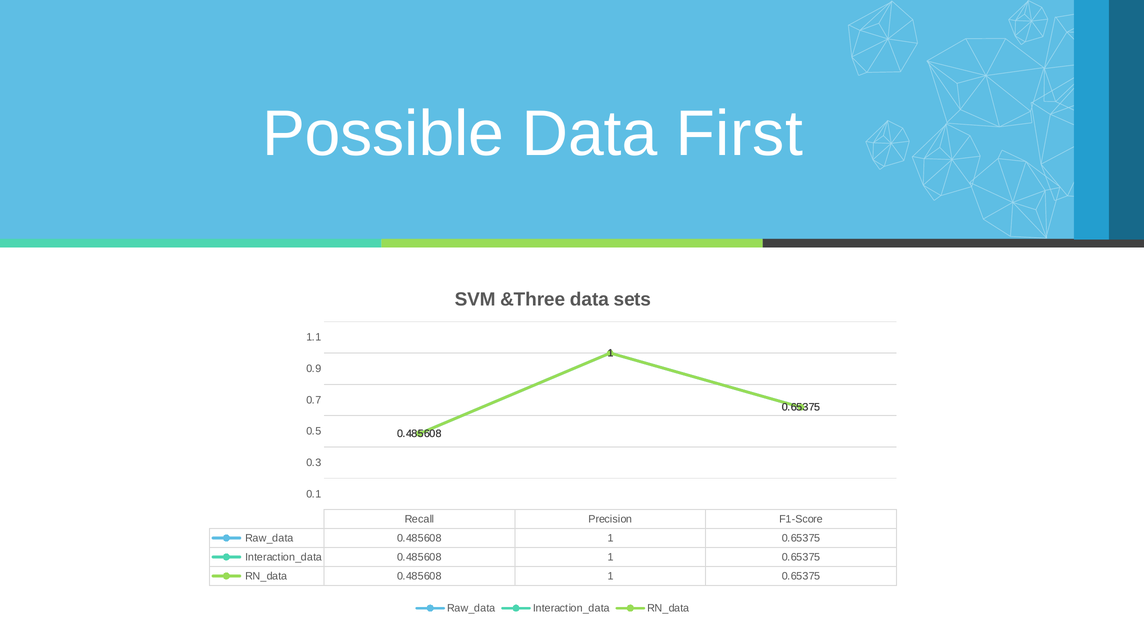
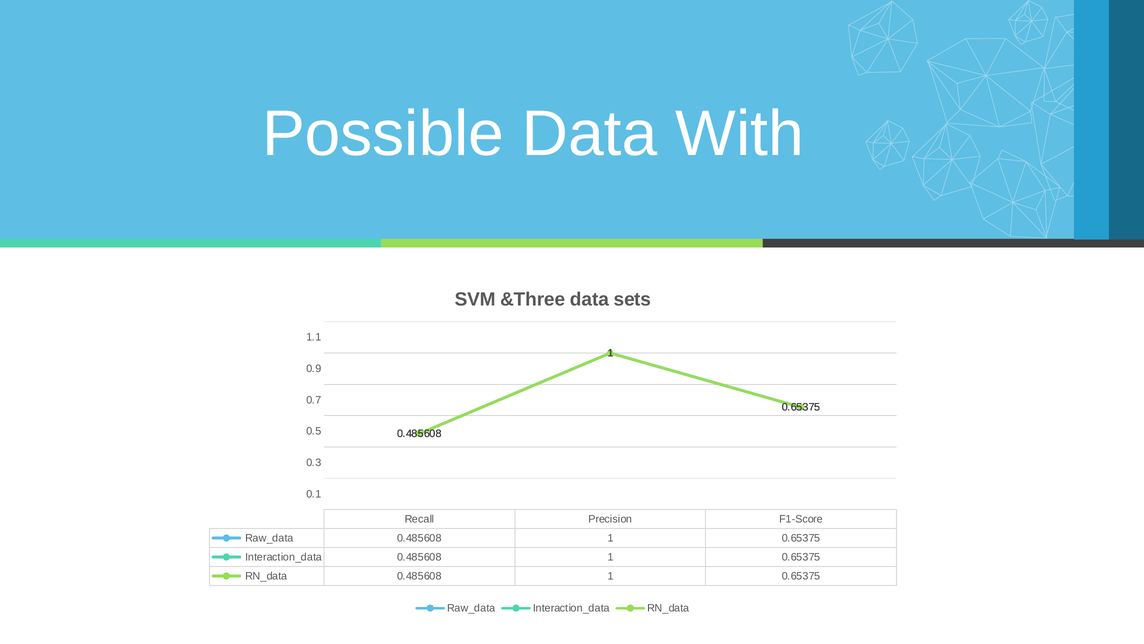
First: First -> With (740, 134)
